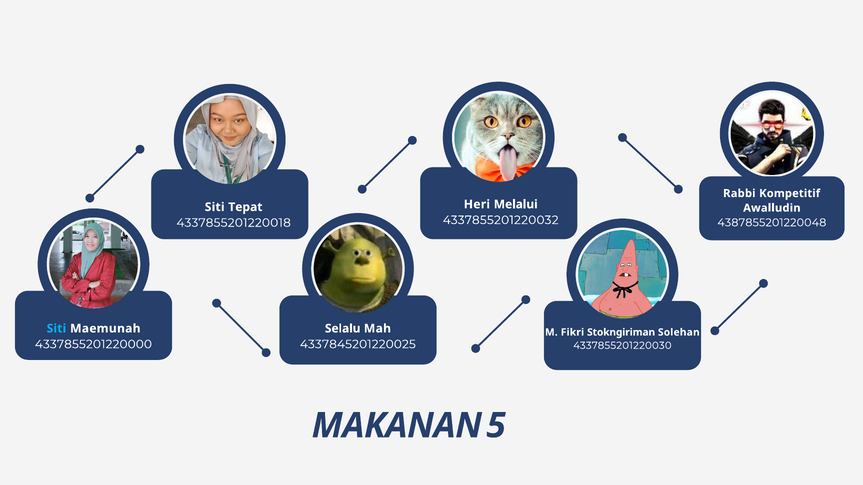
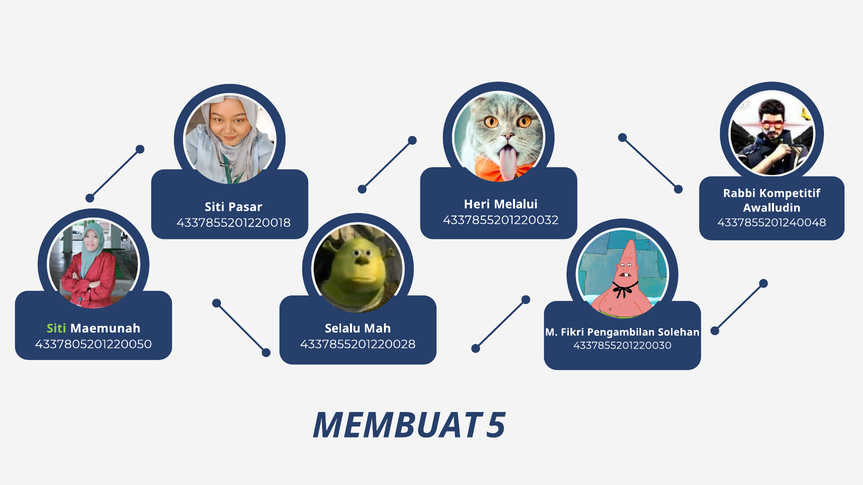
Tepat: Tepat -> Pasar (245, 207)
4387855201220048: 4387855201220048 -> 4337855201240048 (772, 223)
Siti colour: light blue -> light green (56, 329)
Stokngiriman: Stokngiriman -> Pengambilan (621, 333)
4337855201220000: 4337855201220000 -> 4337805201220050 (93, 345)
4337845201220025: 4337845201220025 -> 4337855201220028 (358, 345)
MAKANAN: MAKANAN -> MEMBUAT (397, 426)
